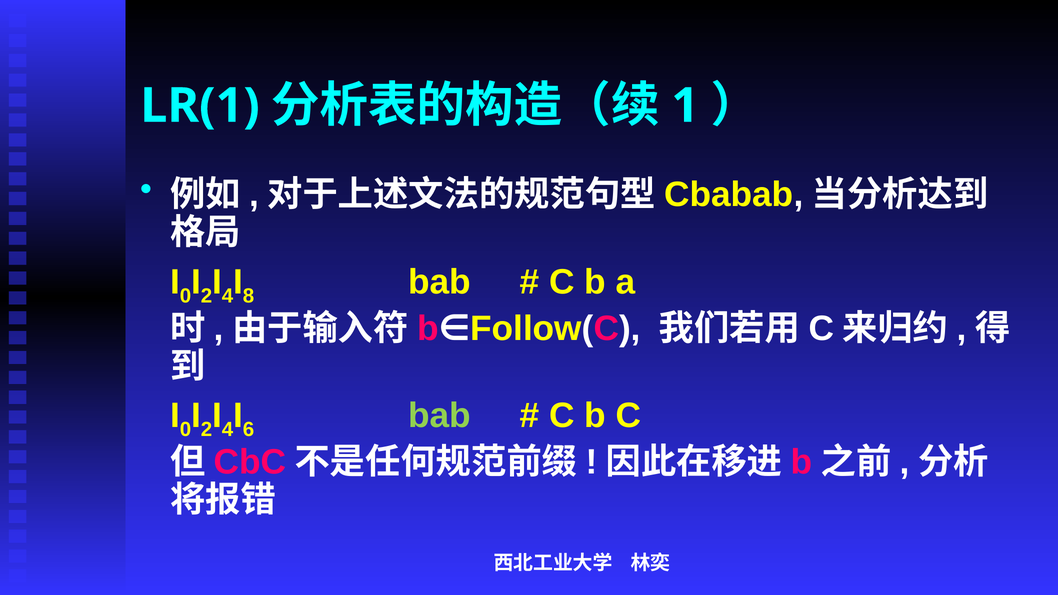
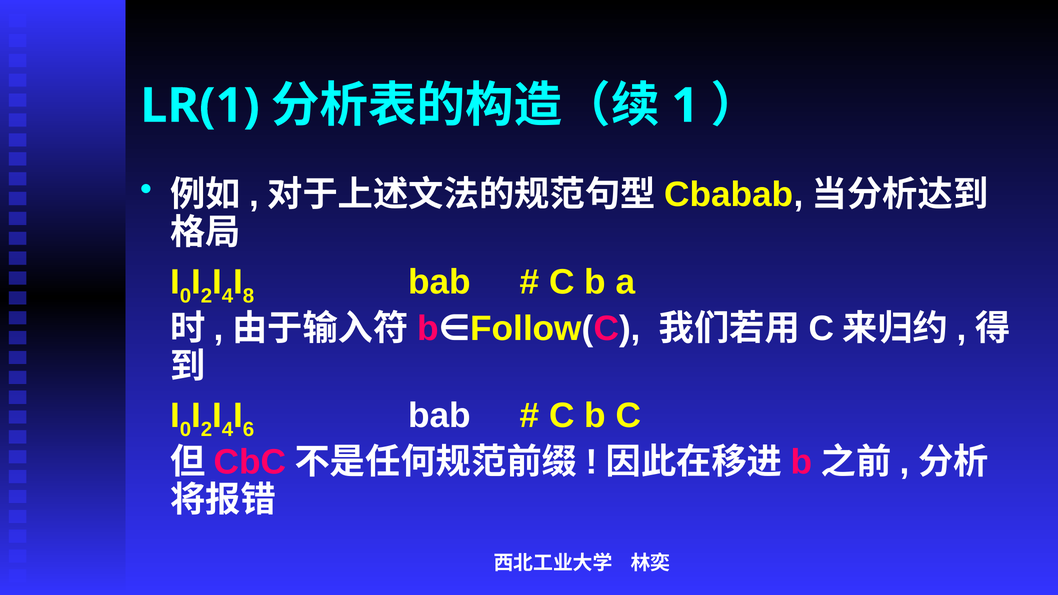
bab colour: light green -> white (439, 416)
